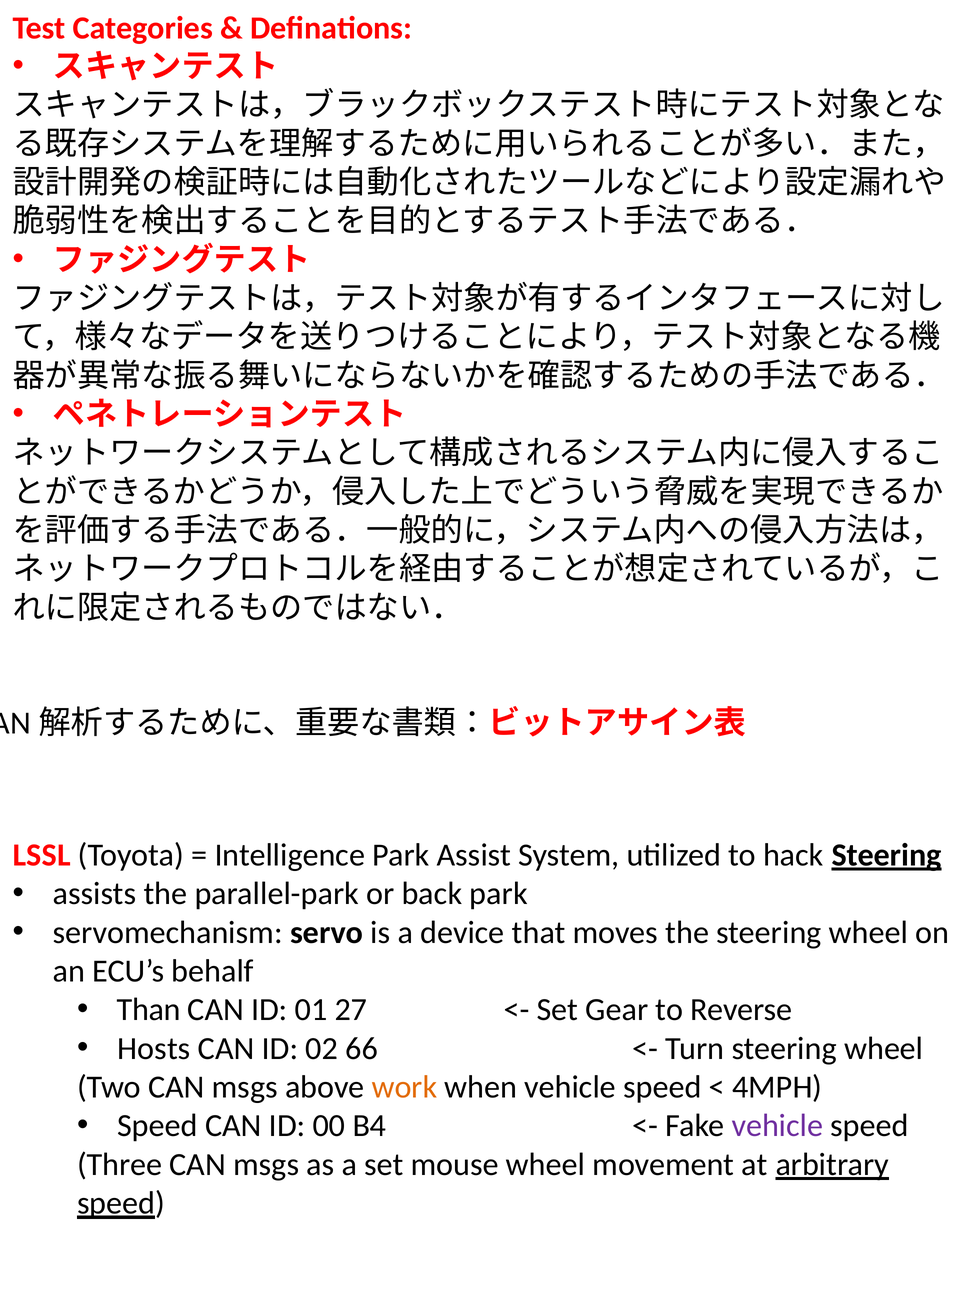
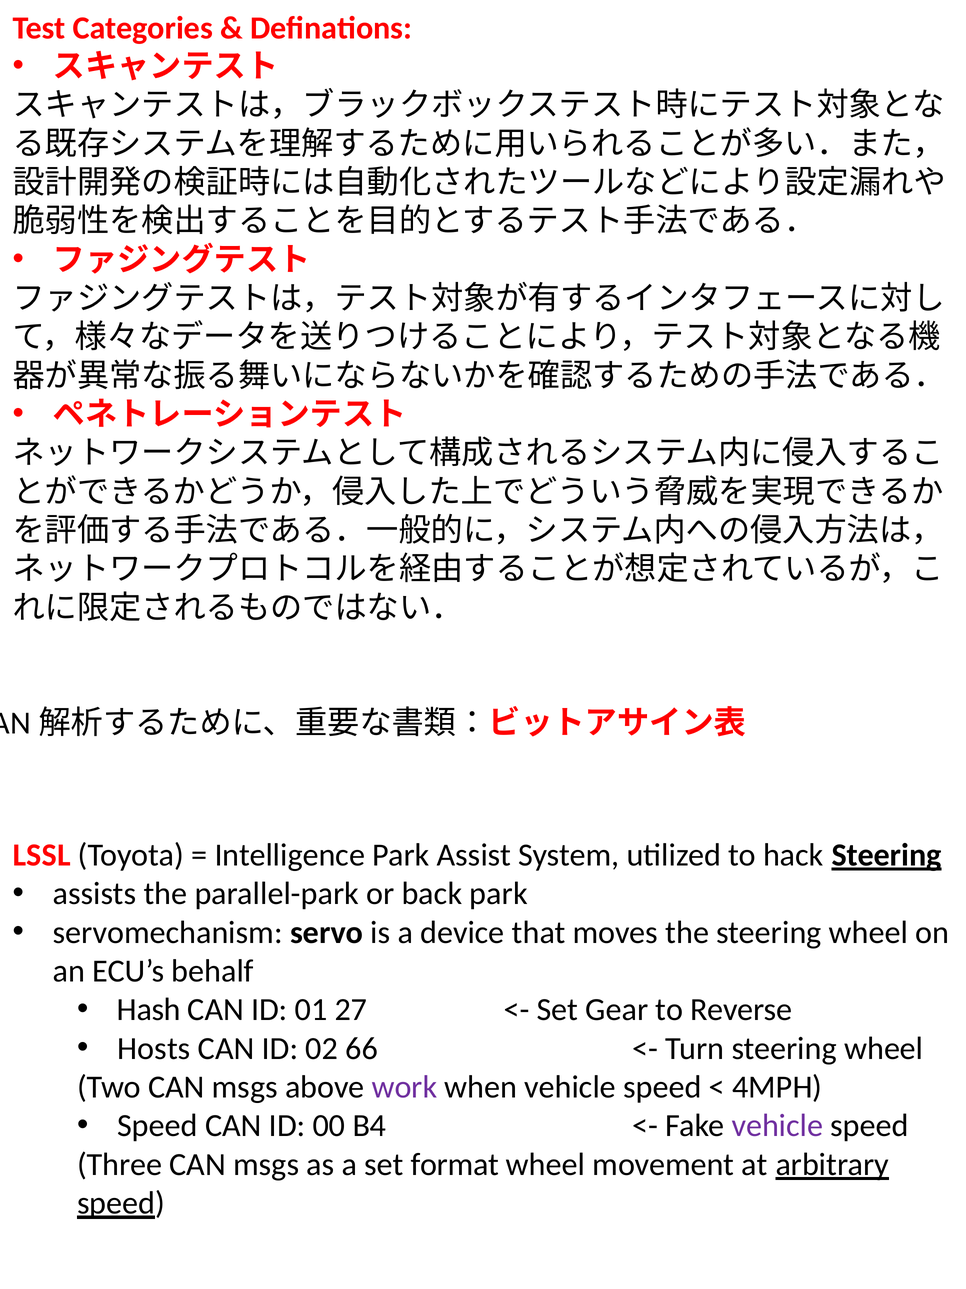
Than: Than -> Hash (149, 1009)
work colour: orange -> purple (404, 1086)
mouse: mouse -> format (455, 1164)
